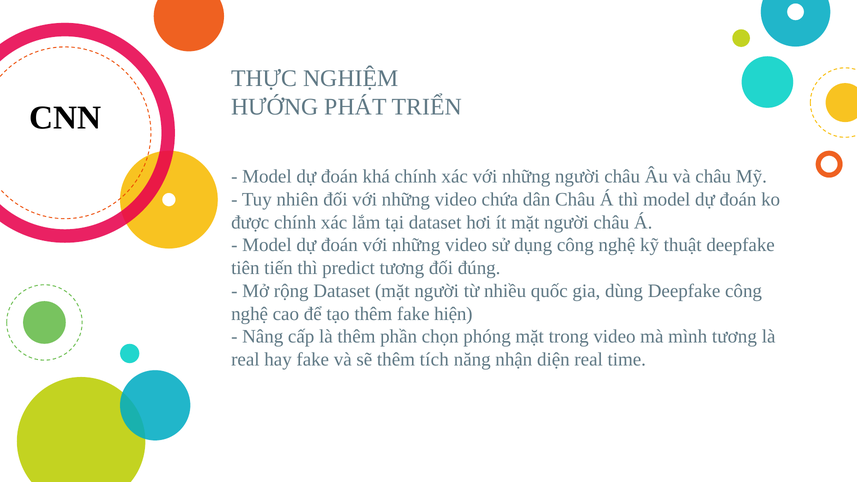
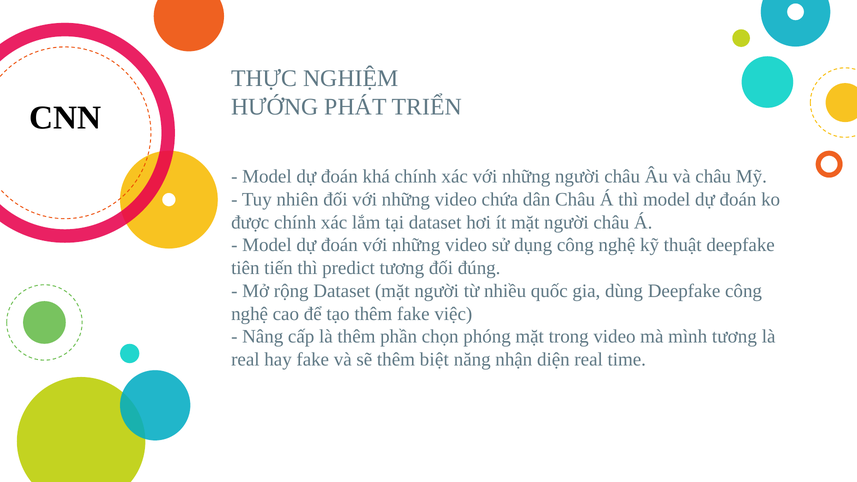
hiện: hiện -> việc (453, 314)
tích: tích -> biệt (434, 359)
